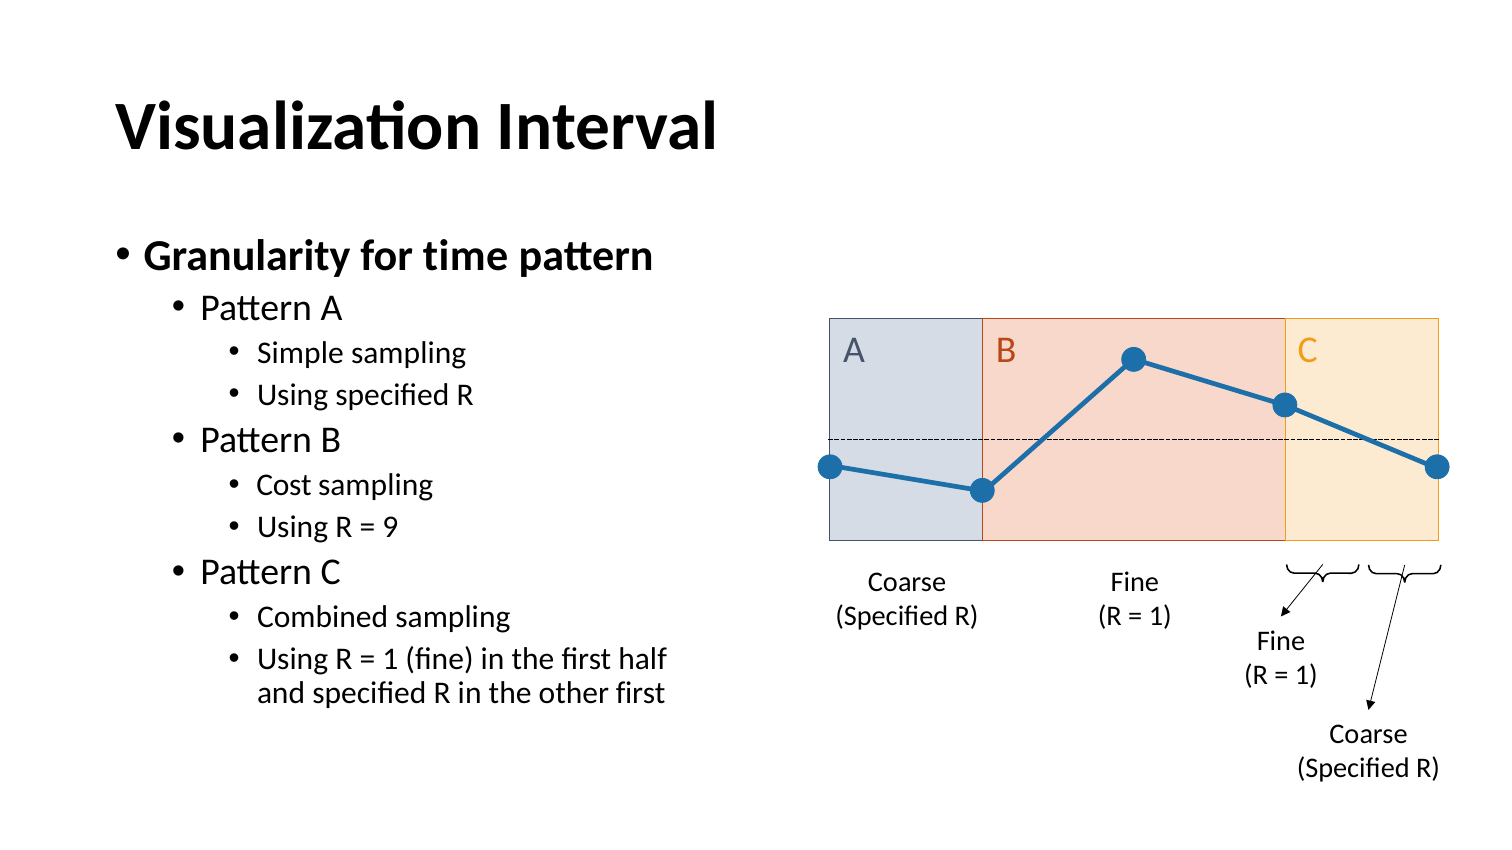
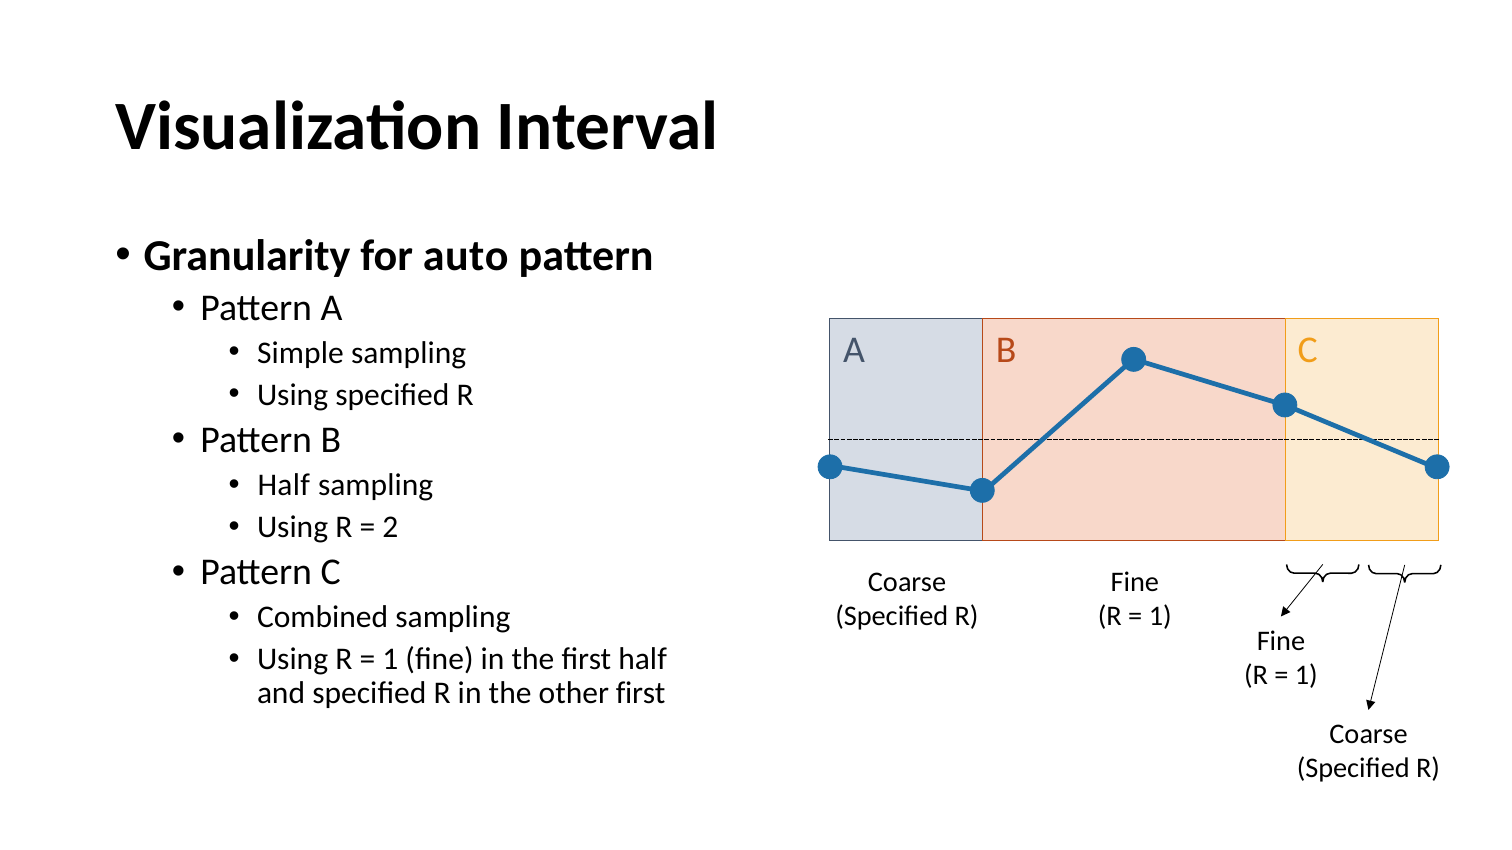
time: time -> auto (466, 256)
Cost: Cost -> Half (284, 485)
9: 9 -> 2 (390, 527)
